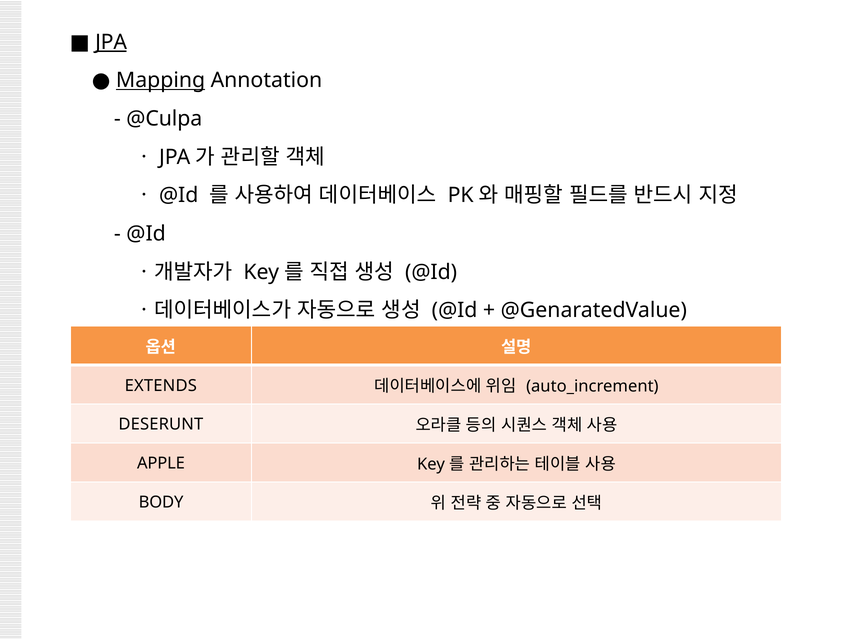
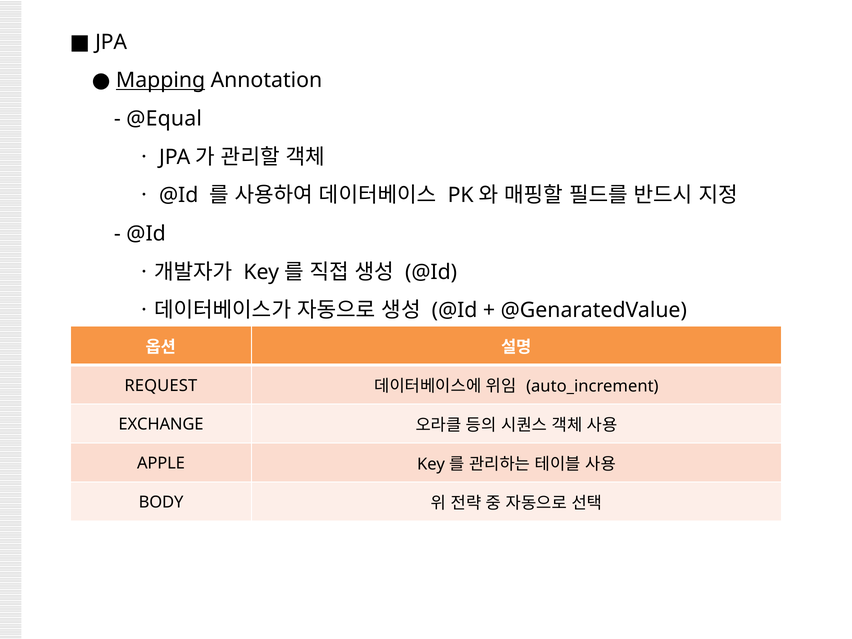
JPA underline: present -> none (111, 42)
@Culpa: @Culpa -> @Equal (164, 119)
EXTENDS: EXTENDS -> REQUEST (161, 386)
DESERUNT: DESERUNT -> EXCHANGE (161, 424)
